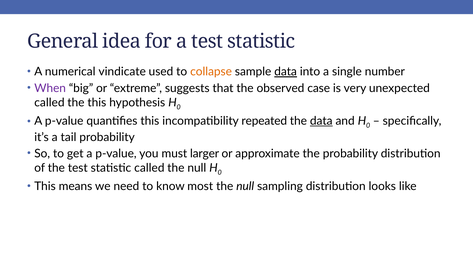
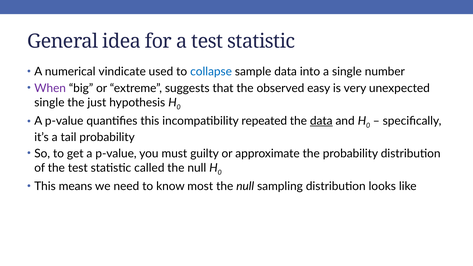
collapse colour: orange -> blue (211, 72)
data underline: present -> none (286, 72)
case: case -> easy (319, 88)
called: called -> single (49, 103)
the this: this -> just (97, 103)
larger: larger -> guilty (205, 154)
